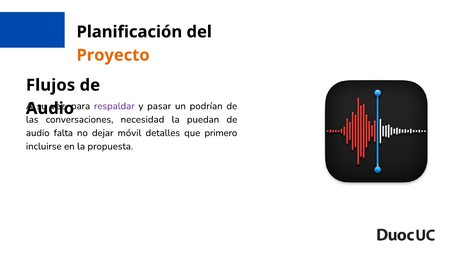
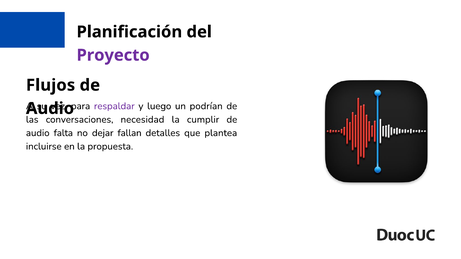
Proyecto colour: orange -> purple (113, 55)
pasar: pasar -> luego (159, 106)
puedan: puedan -> cumplir (203, 120)
móvil: móvil -> fallan (130, 133)
primero: primero -> plantea (221, 133)
